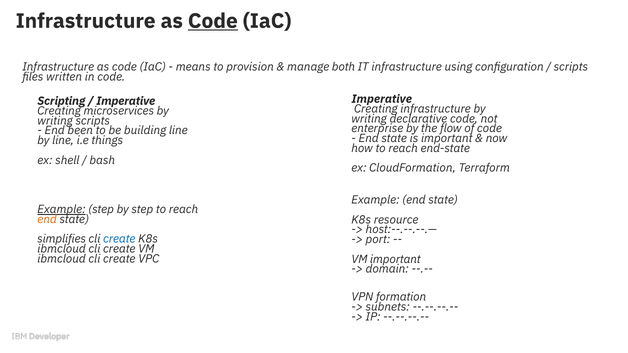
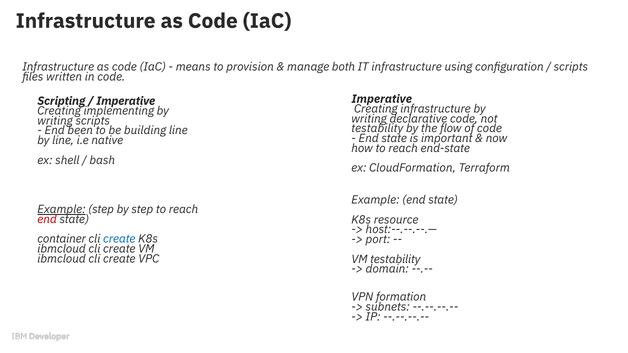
Code underline: present -> none (213, 21)
microservices: microservices -> implementing (119, 111)
enterprise: enterprise -> testability (377, 129)
things: things -> native (107, 141)
end colour: orange -> red (47, 219)
simplifies: simplifies -> container (62, 239)
VM important: important -> testability (395, 259)
